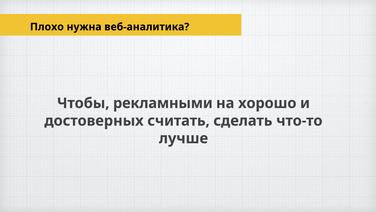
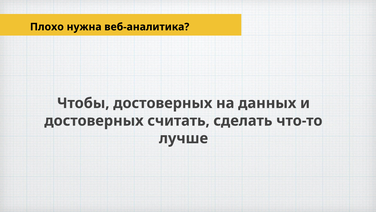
Чтобы рекламными: рекламными -> достоверных (163, 103)
хорошо: хорошо -> данных (267, 103)
